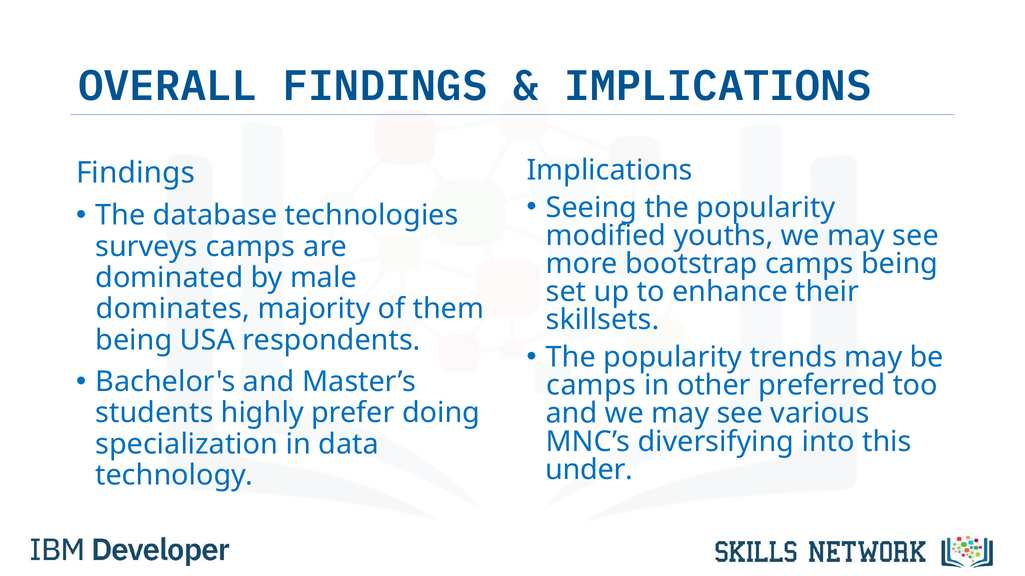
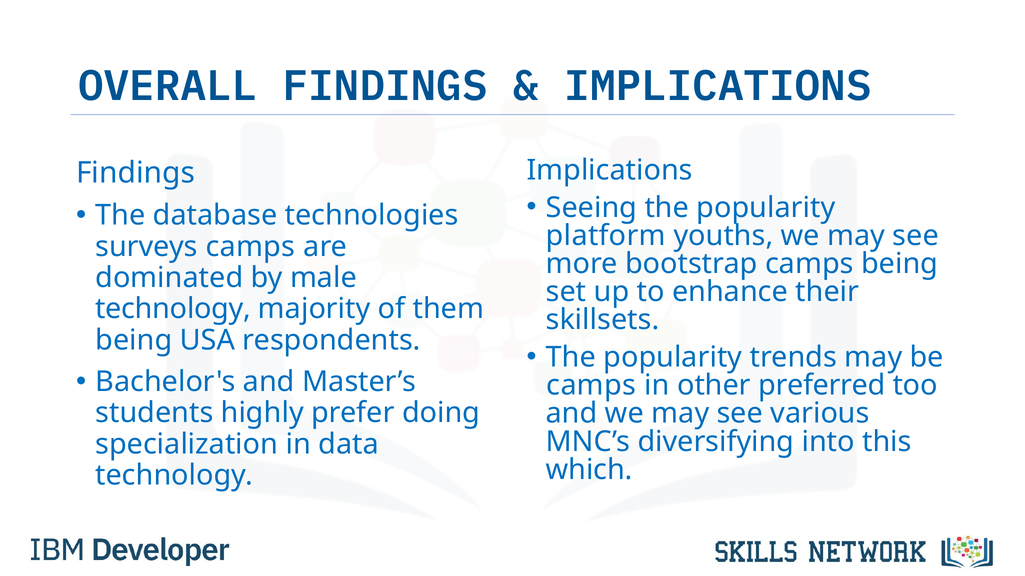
modified: modified -> platform (606, 236)
dominates: dominates -> technology (173, 309)
under: under -> which (589, 470)
